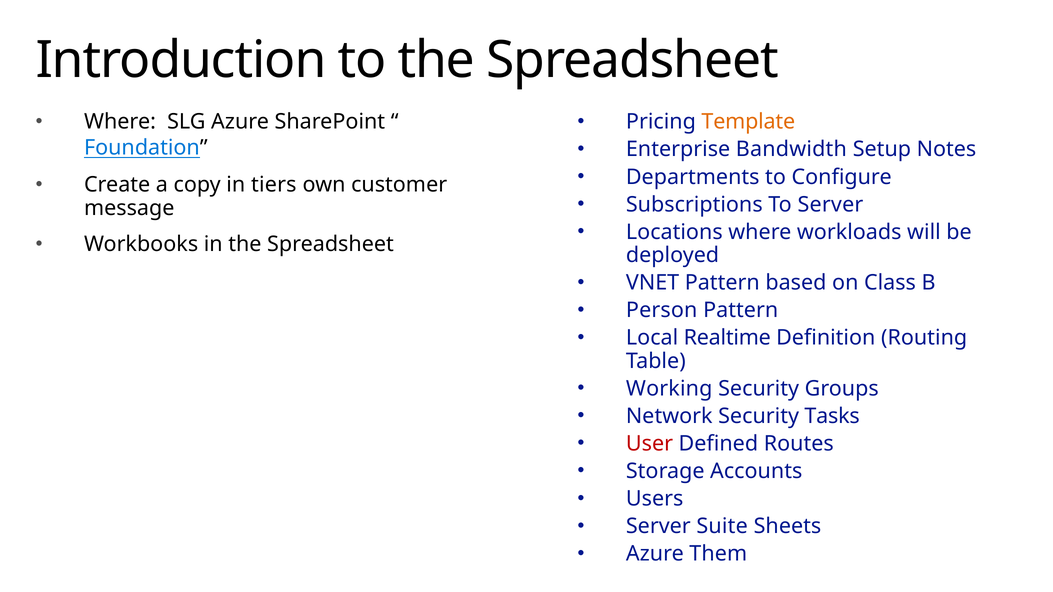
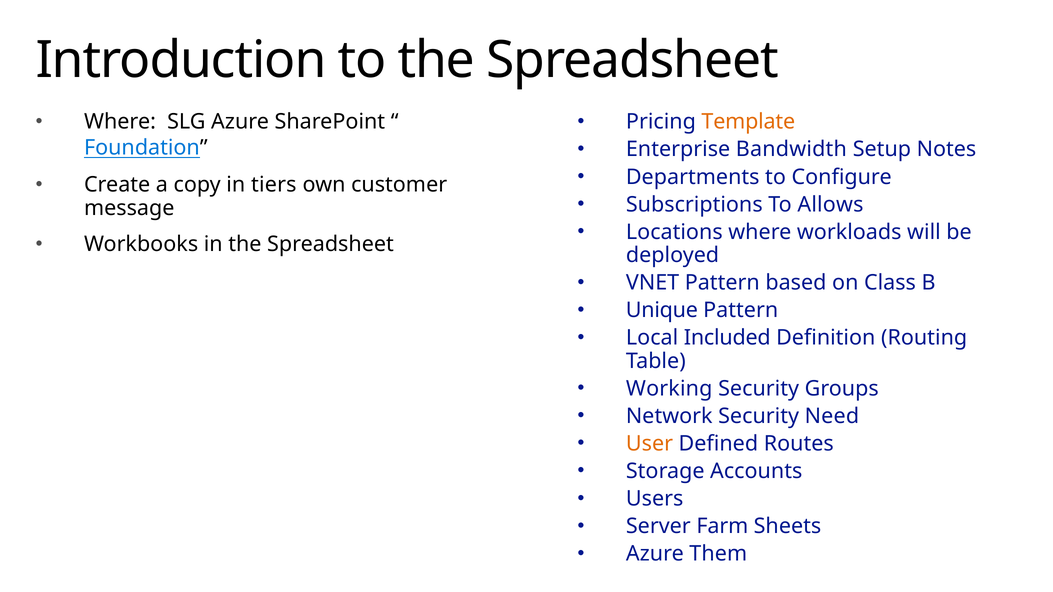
To Server: Server -> Allows (830, 204)
Person: Person -> Unique (662, 310)
Realtime: Realtime -> Included (727, 338)
Tasks: Tasks -> Need (832, 416)
User colour: red -> orange (650, 444)
Suite: Suite -> Farm (722, 526)
